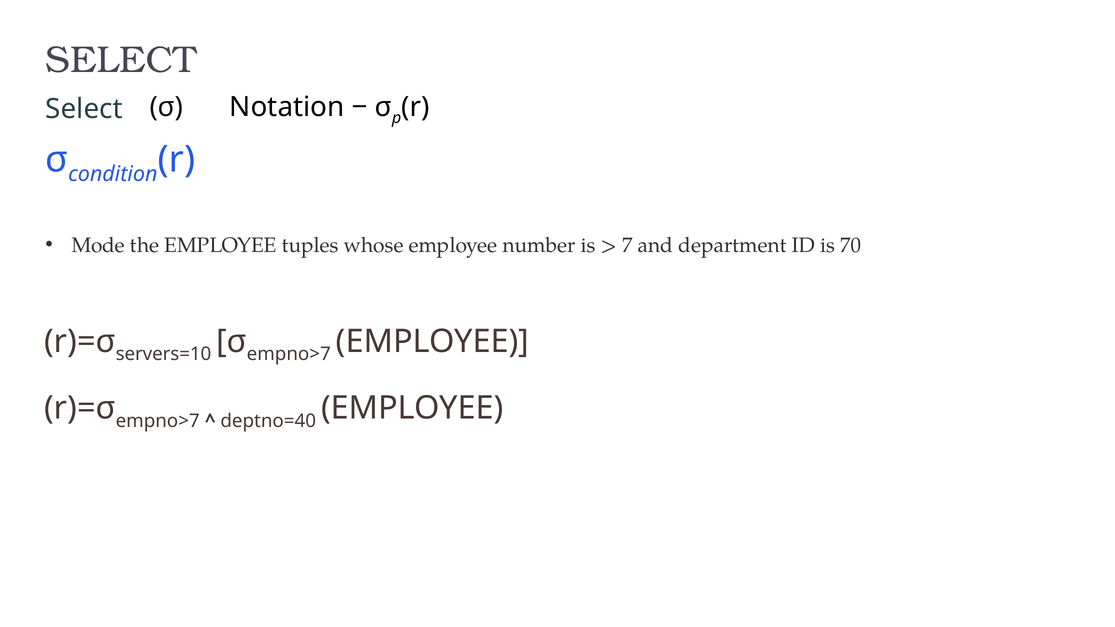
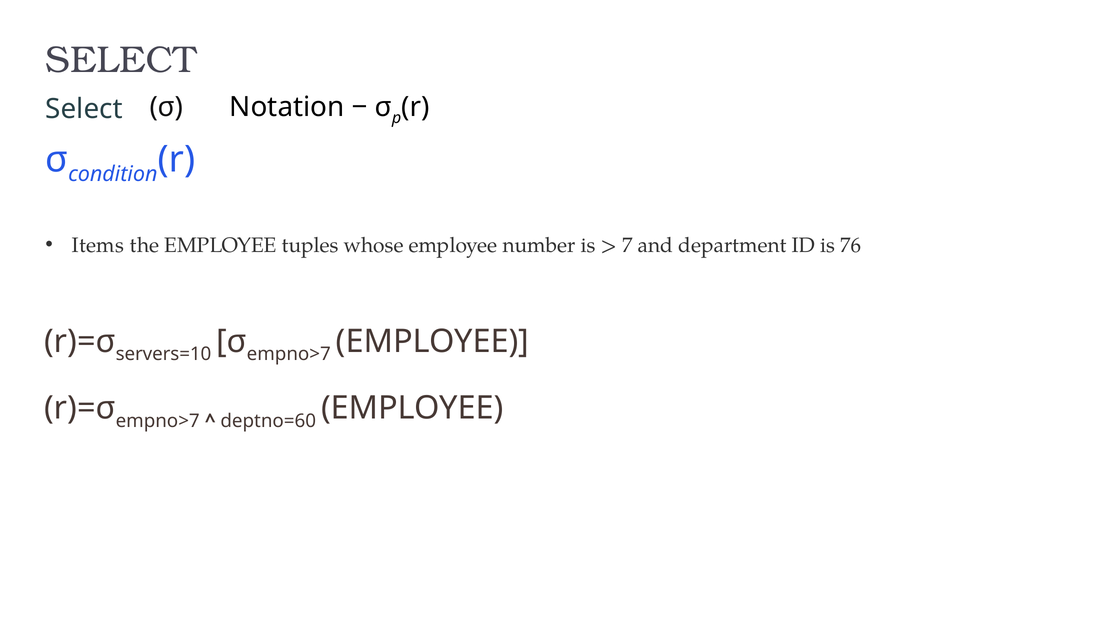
Mode: Mode -> Items (98, 245)
70: 70 -> 76 (851, 245)
deptno=40: deptno=40 -> deptno=60 (268, 421)
